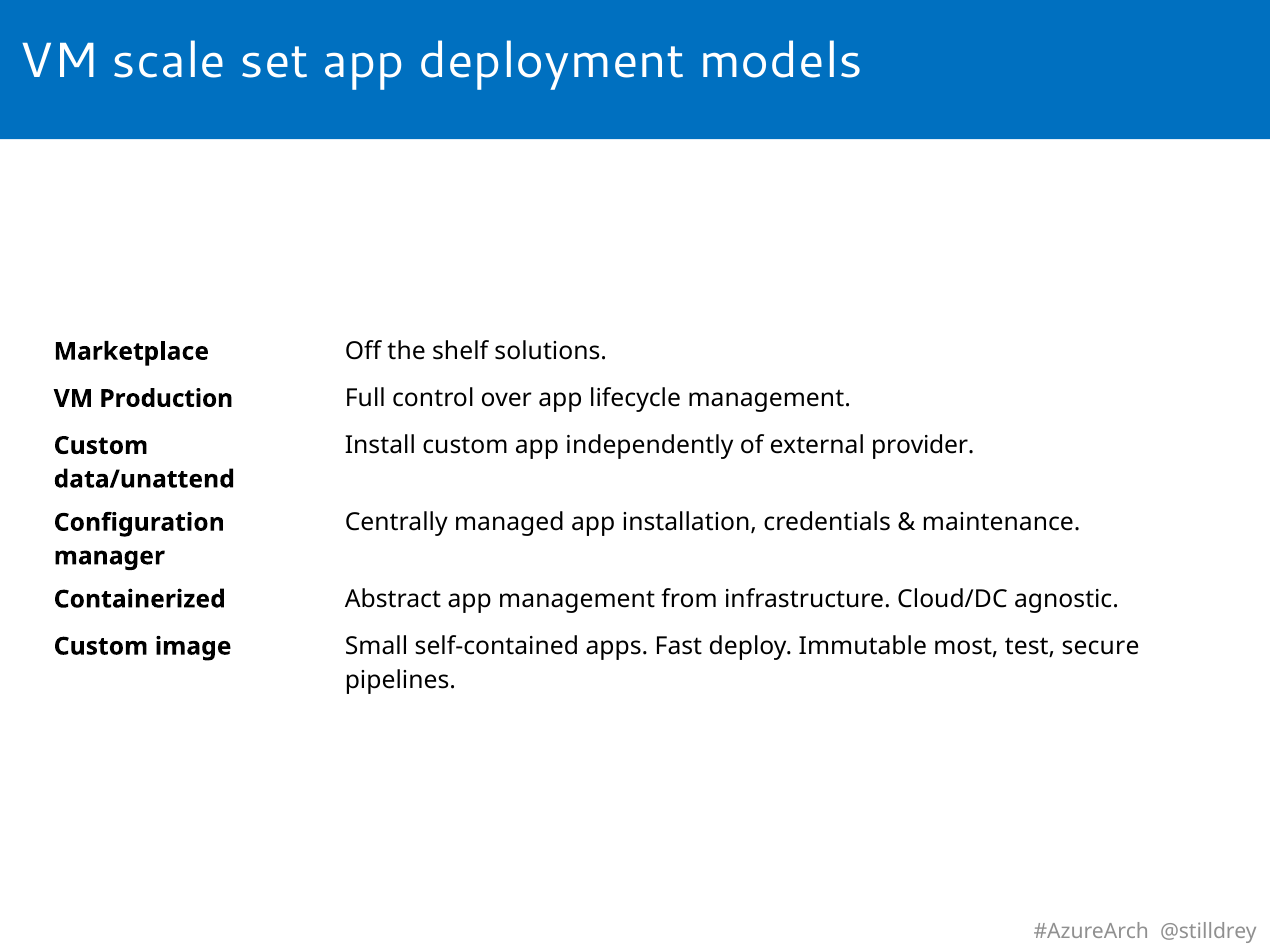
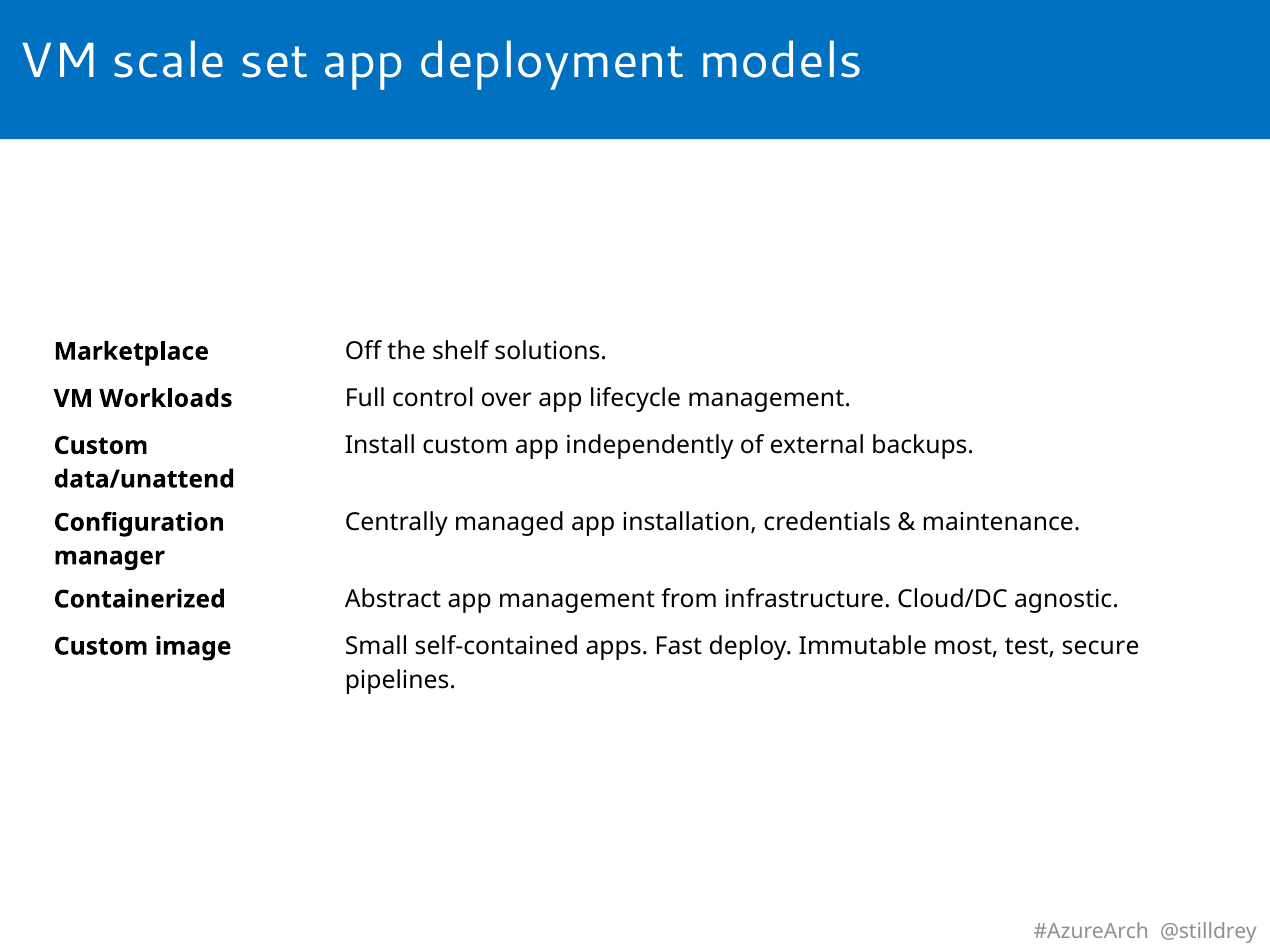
Production: Production -> Workloads (166, 399)
provider: provider -> backups (923, 446)
